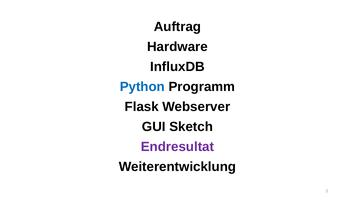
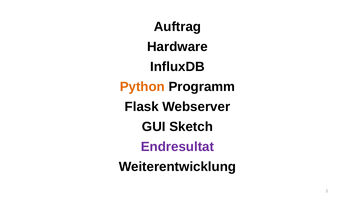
Python colour: blue -> orange (142, 87)
